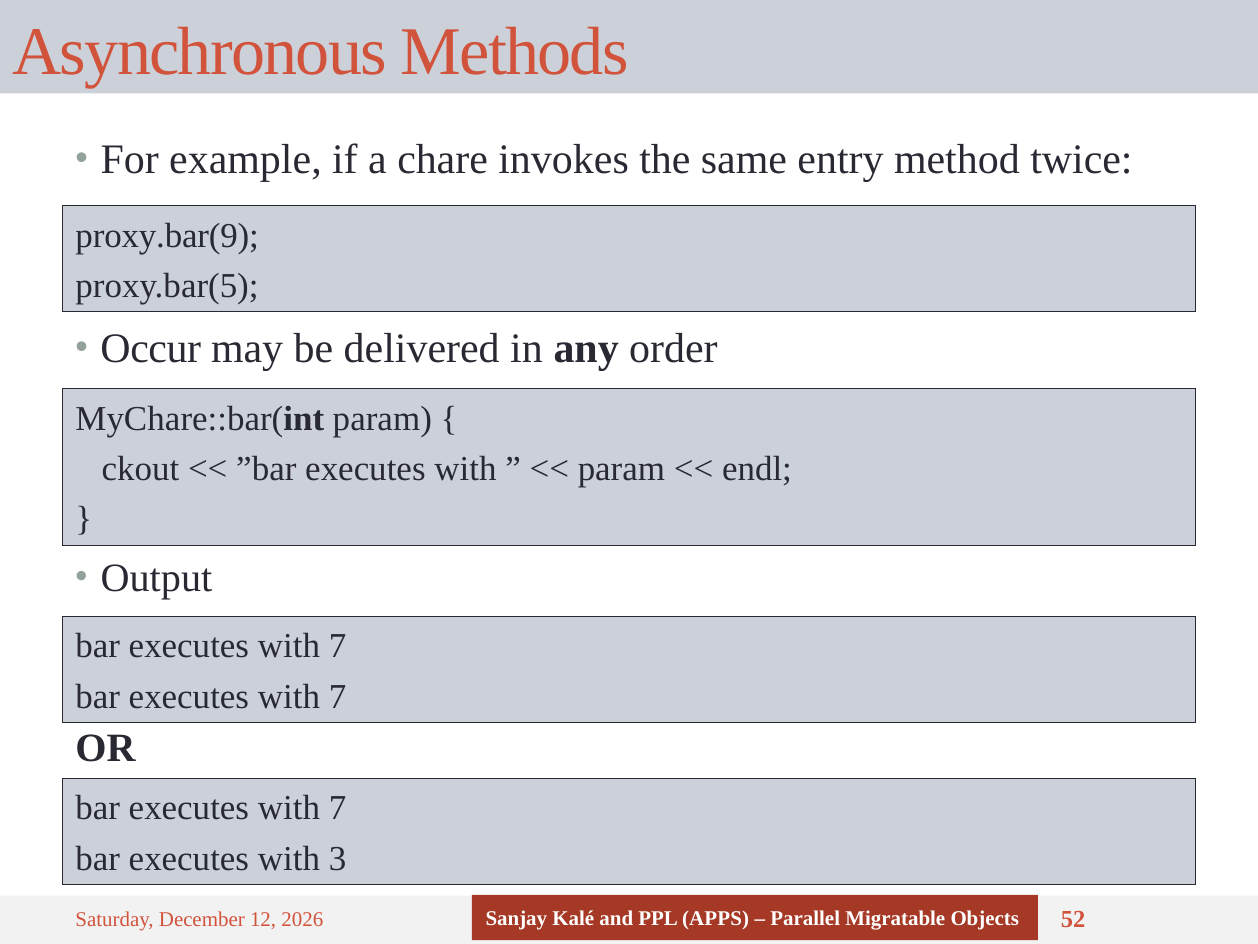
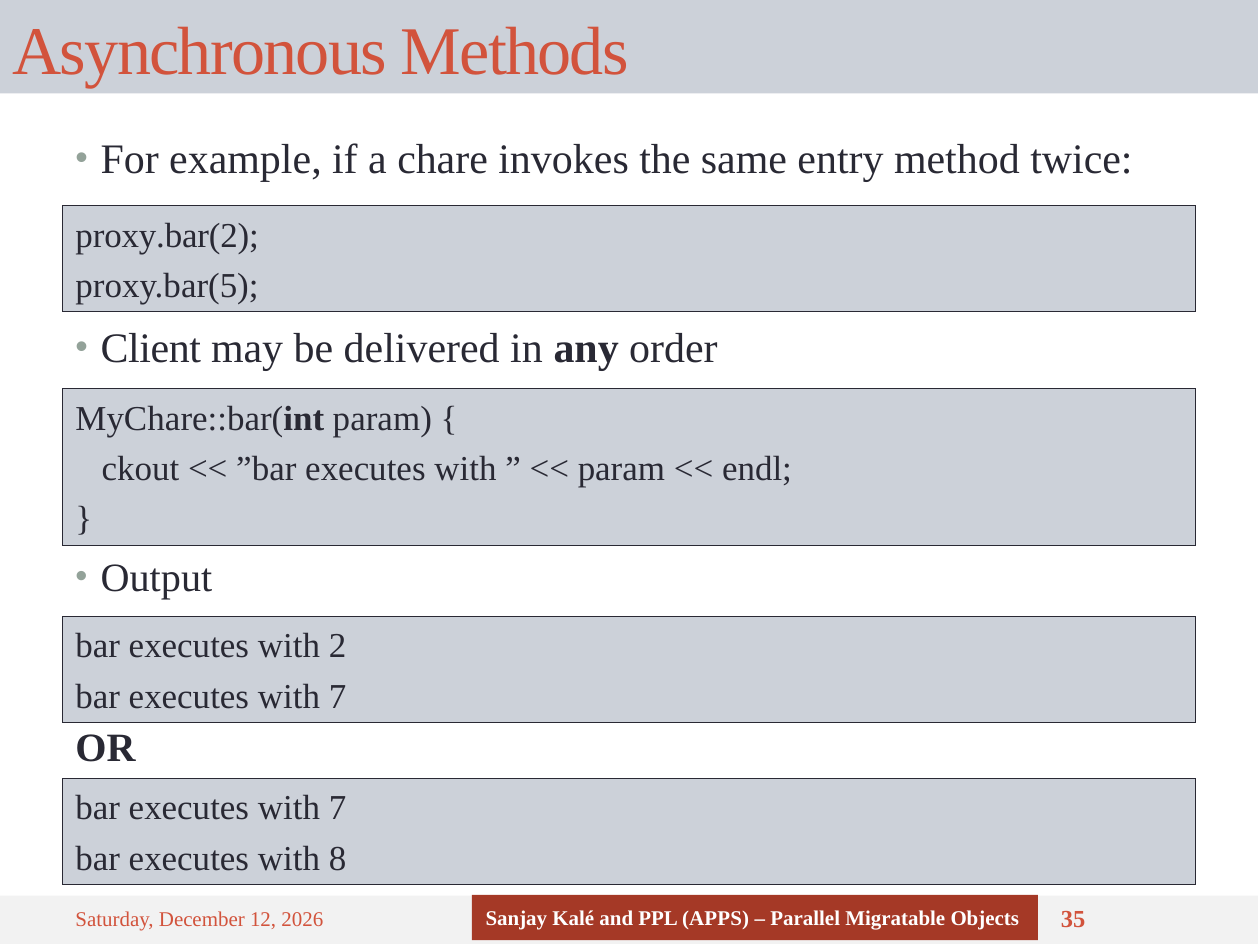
proxy.bar(9: proxy.bar(9 -> proxy.bar(2 (167, 235)
Occur: Occur -> Client (151, 349)
7: 7 -> 2 (338, 646)
3: 3 -> 8 (338, 858)
52: 52 -> 35 (1073, 919)
